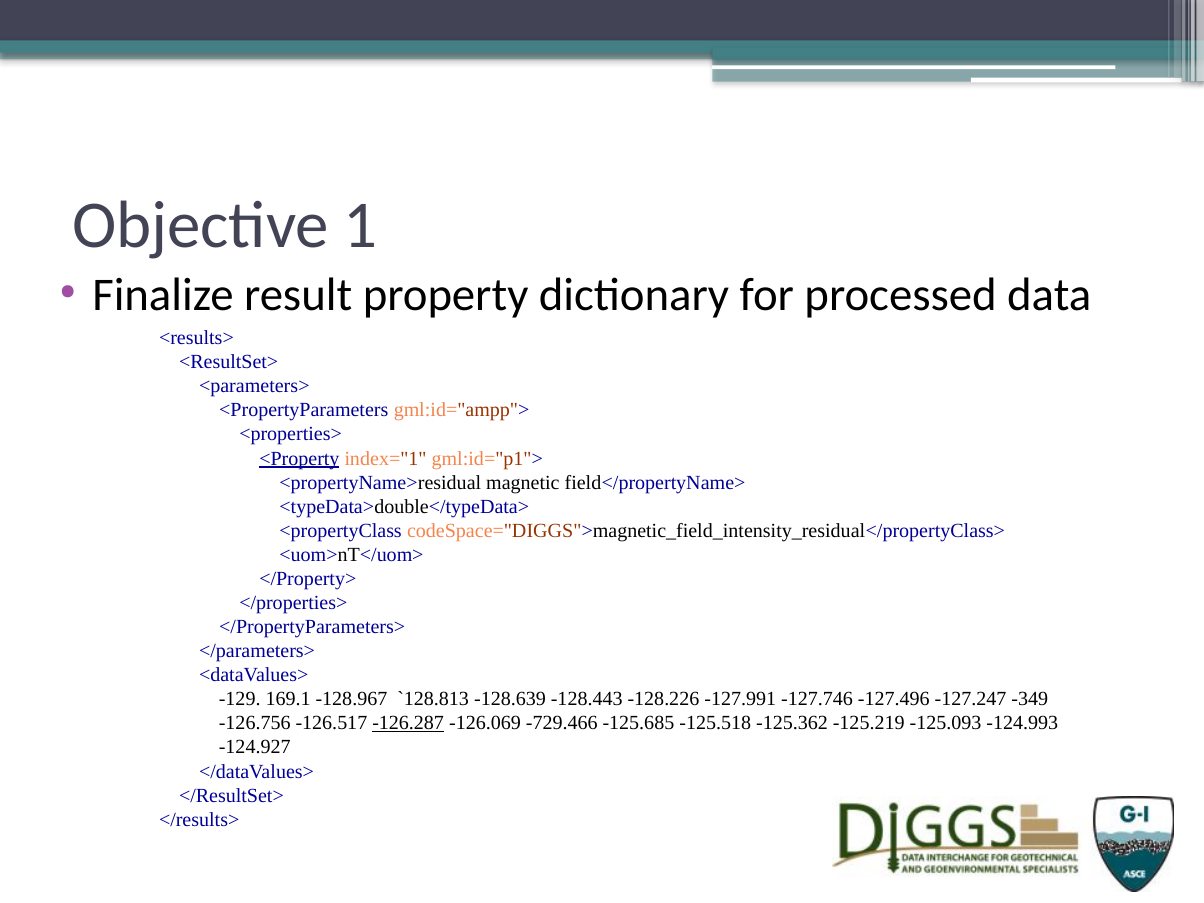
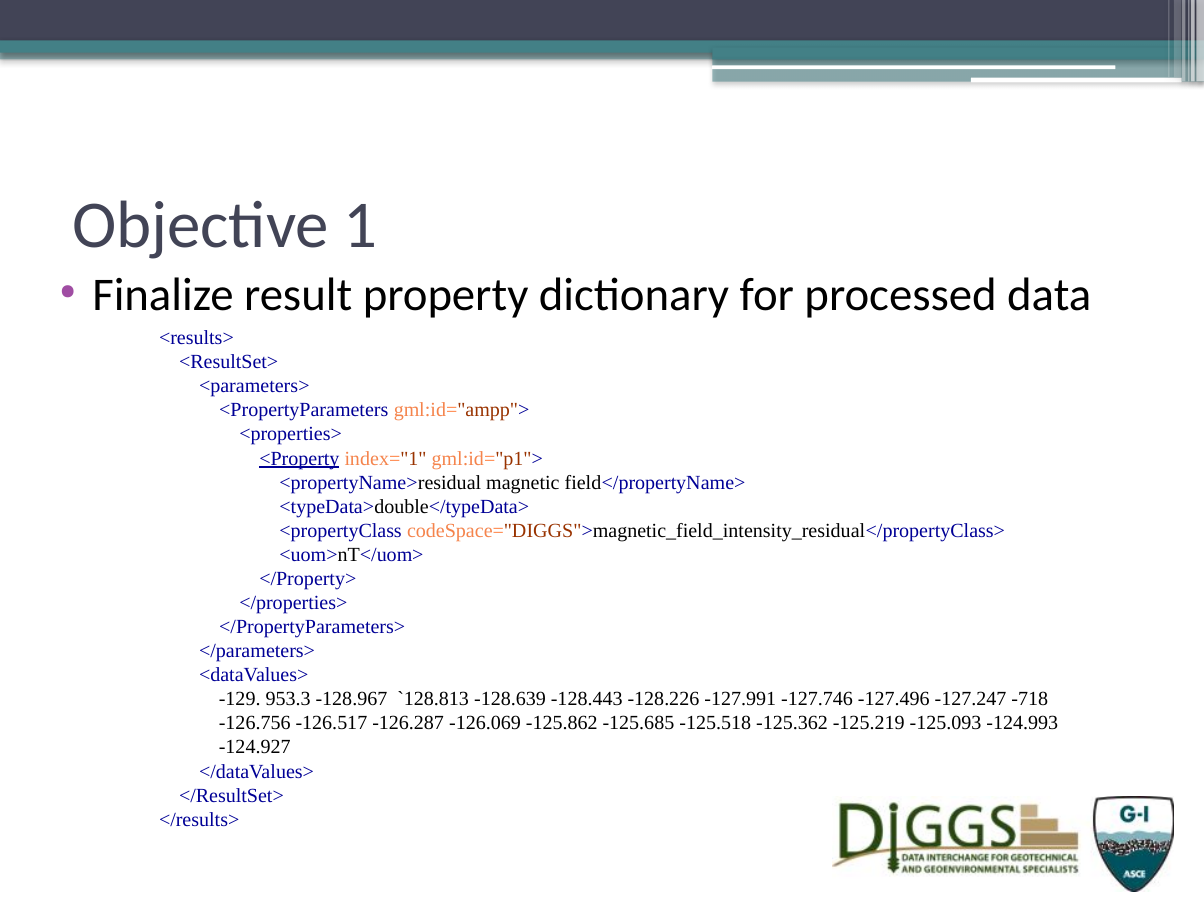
169.1: 169.1 -> 953.3 (288, 699)
-349: -349 -> -718 (1030, 699)
-126.287 underline: present -> none (408, 723)
-729.466: -729.466 -> -125.862 (562, 723)
